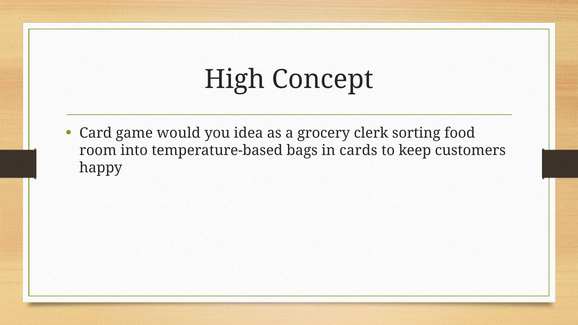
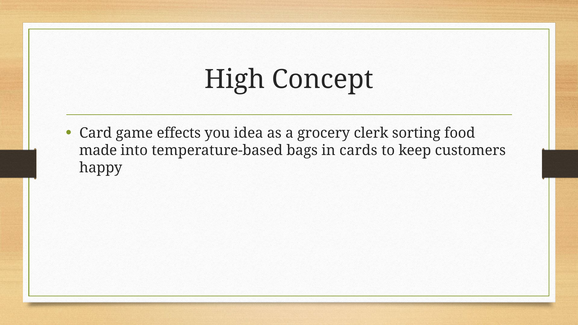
would: would -> effects (179, 133)
room: room -> made (98, 150)
